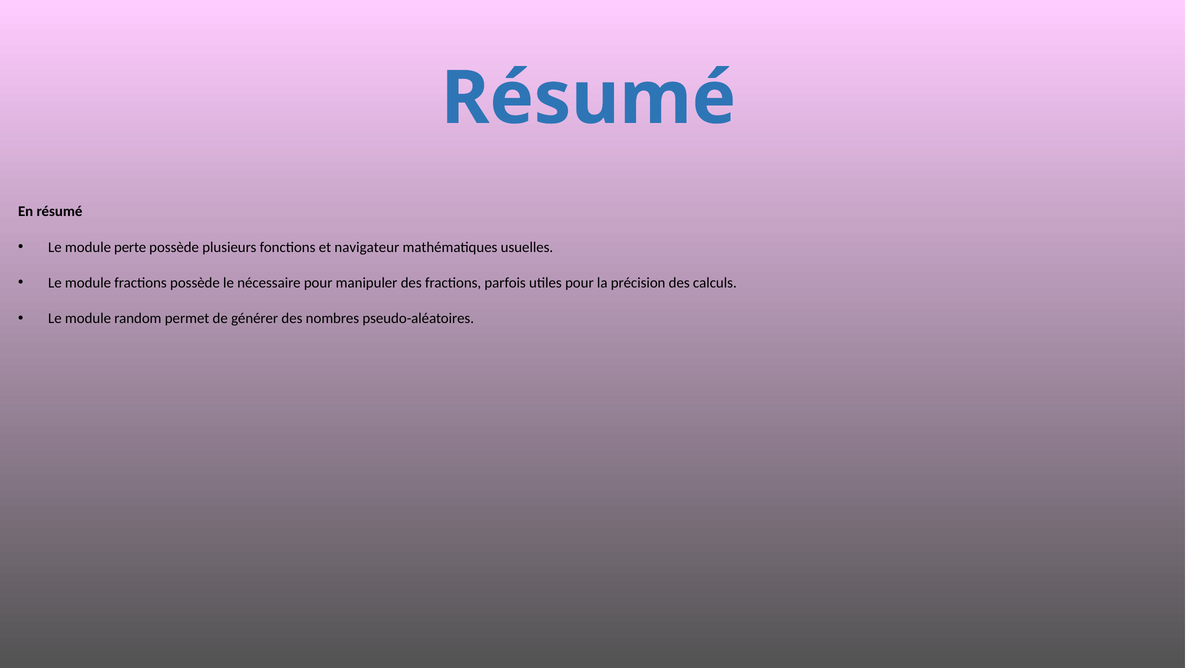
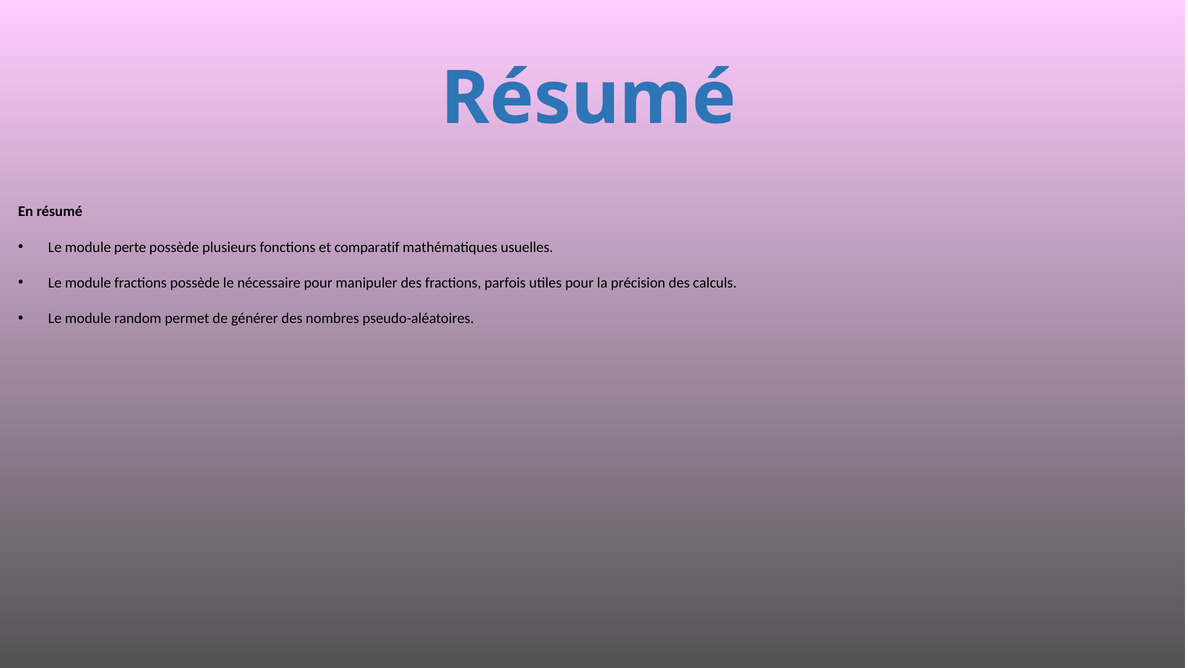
navigateur: navigateur -> comparatif (367, 247)
